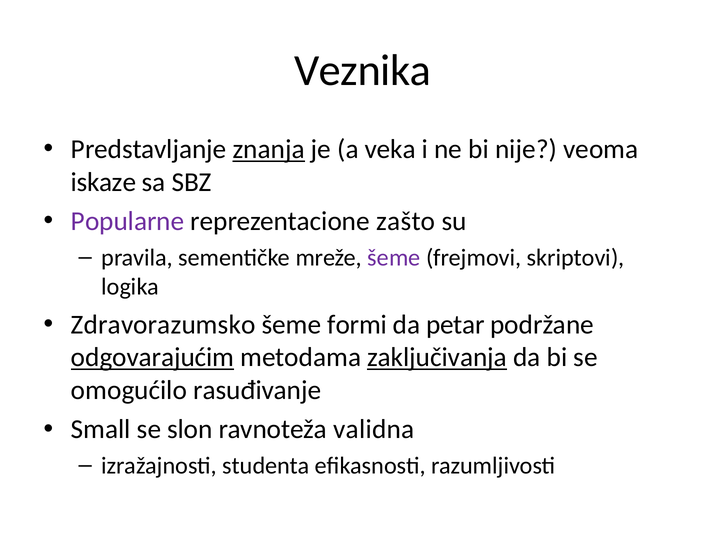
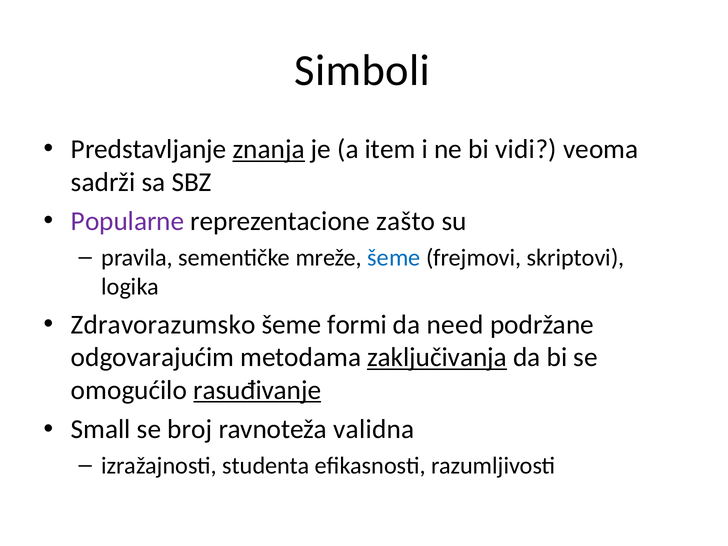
Veznika: Veznika -> Simboli (362, 70)
veka: veka -> item (390, 149)
nije: nije -> vidi (526, 149)
iskaze: iskaze -> sadrži (103, 182)
šeme colour: purple -> blue (394, 258)
petar: petar -> need (455, 325)
odgovarajućim underline: present -> none (153, 357)
rasuđivanje underline: none -> present (257, 390)
slon: slon -> broj (190, 429)
